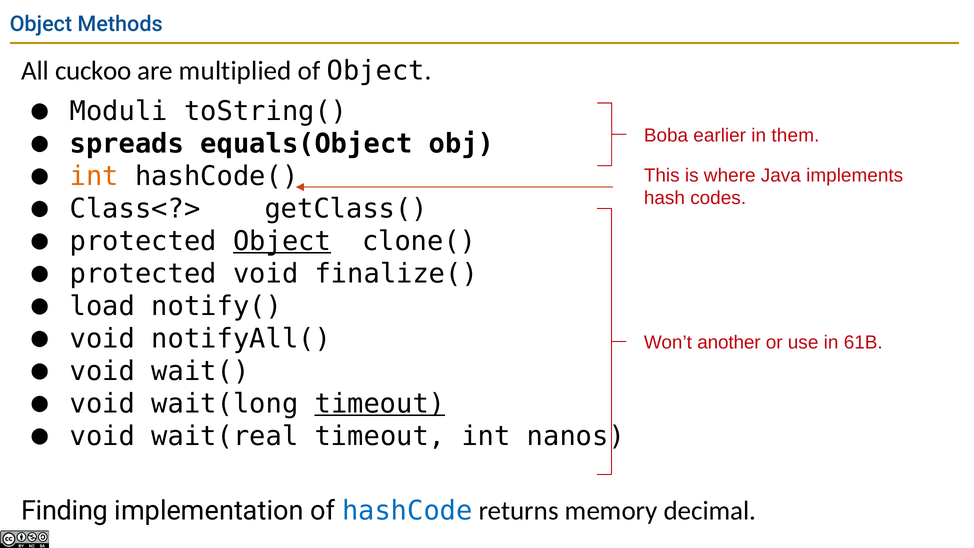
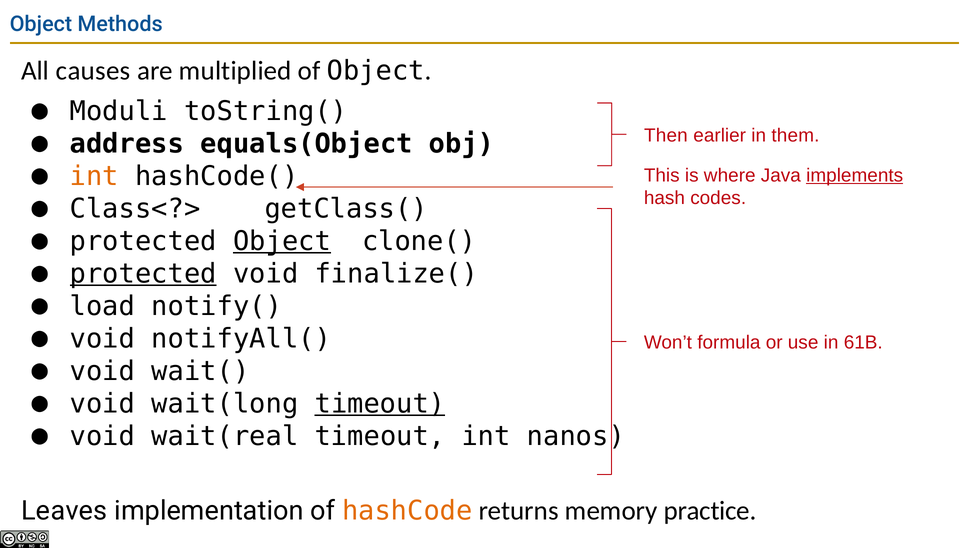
cuckoo: cuckoo -> causes (93, 71)
Boba: Boba -> Then (666, 135)
spreads: spreads -> address (127, 144)
implements underline: none -> present (855, 175)
protected underline: none -> present (143, 274)
another: another -> formula (729, 342)
Finding: Finding -> Leaves (64, 511)
hashCode colour: blue -> orange (407, 511)
decimal: decimal -> practice (710, 511)
